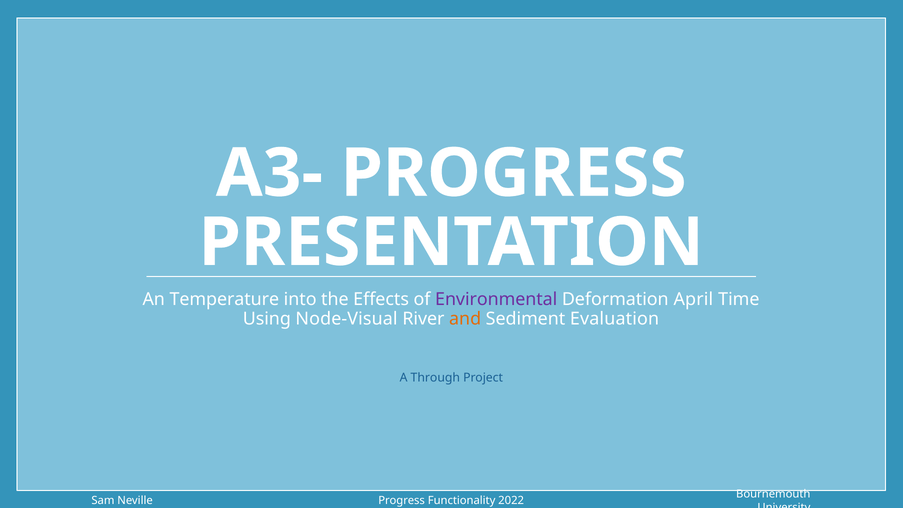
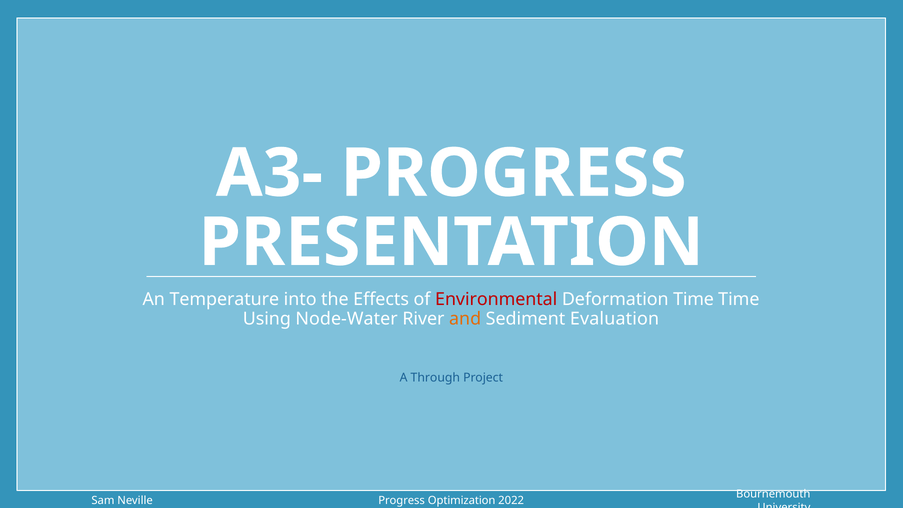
Environmental colour: purple -> red (496, 300)
Deformation April: April -> Time (694, 300)
Node-Visual: Node-Visual -> Node-Water (347, 319)
Functionality: Functionality -> Optimization (462, 501)
